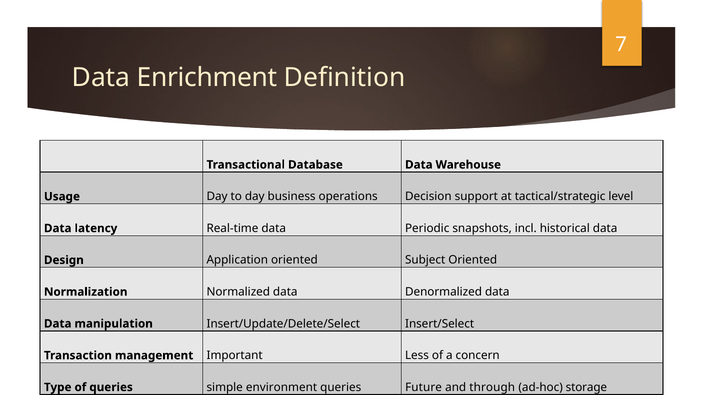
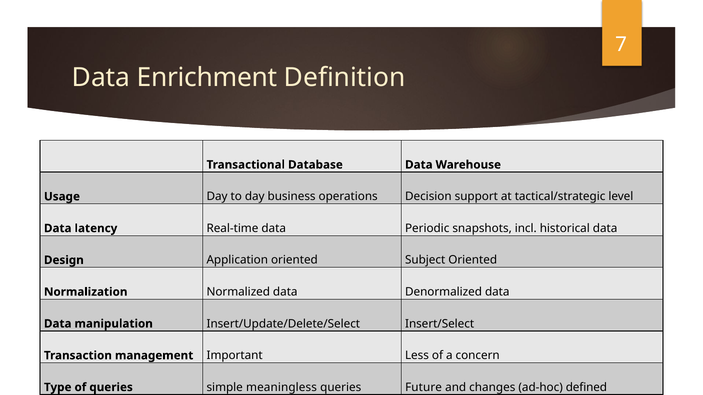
environment: environment -> meaningless (281, 388)
through: through -> changes (492, 388)
storage: storage -> defined (586, 388)
